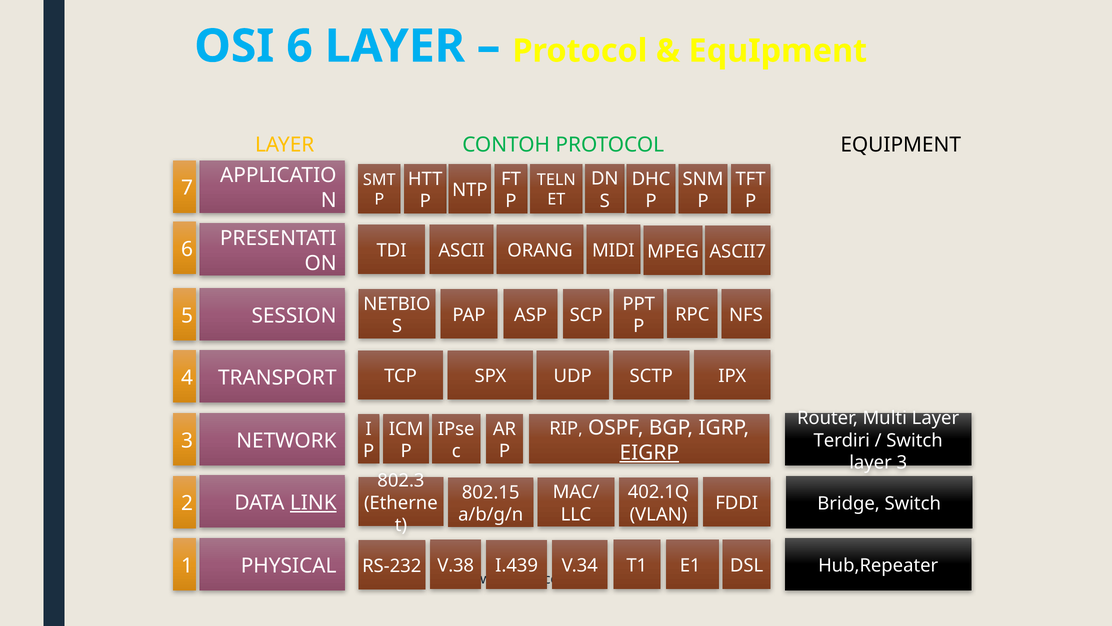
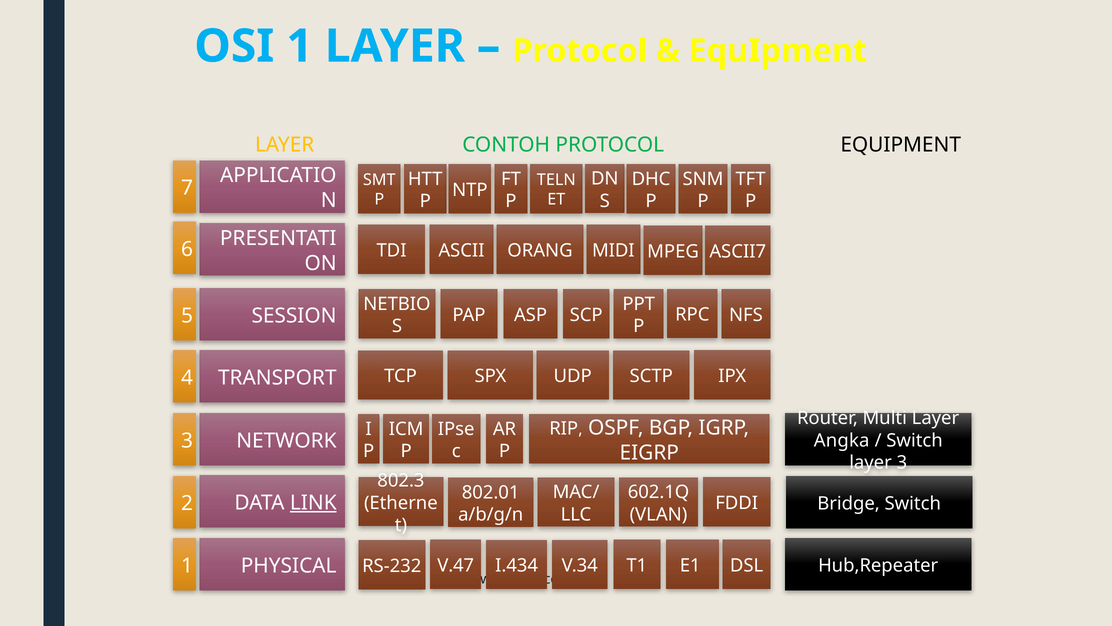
OSI 6: 6 -> 1 (300, 46)
Terdiri: Terdiri -> Angka (842, 440)
EIGRP underline: present -> none (649, 452)
402.1Q: 402.1Q -> 602.1Q (659, 492)
802.15: 802.15 -> 802.01 (491, 492)
I.439: I.439 -> I.434 (517, 565)
V.38: V.38 -> V.47 (456, 565)
